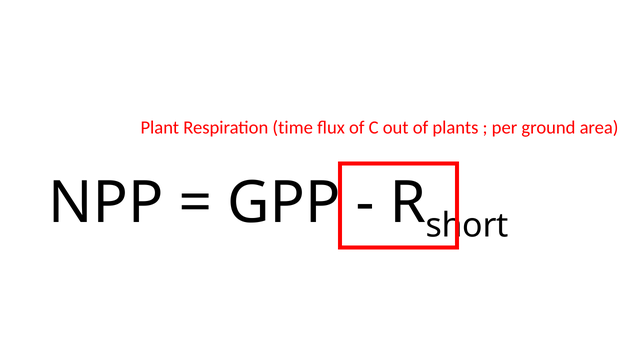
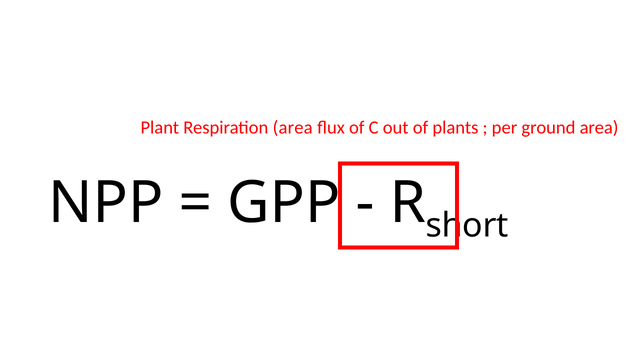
Respiration time: time -> area (293, 127)
